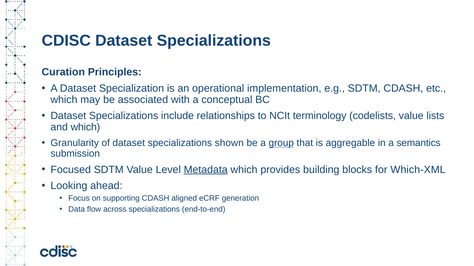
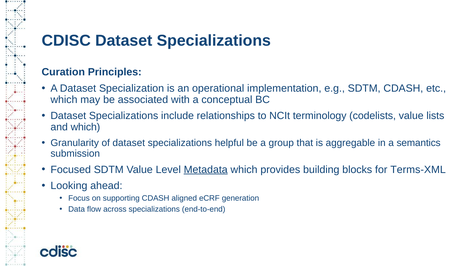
shown: shown -> helpful (229, 143)
group underline: present -> none (281, 143)
Which-XML: Which-XML -> Terms-XML (418, 170)
